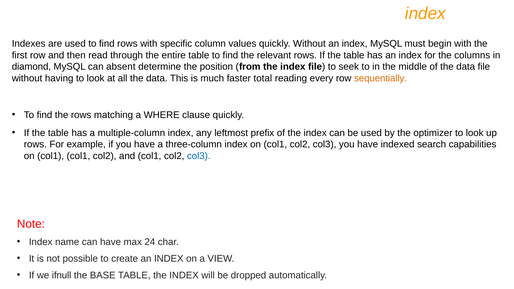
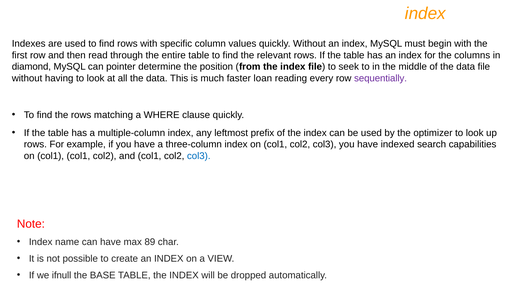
absent: absent -> pointer (121, 67)
total: total -> loan (263, 78)
sequentially colour: orange -> purple (381, 78)
24: 24 -> 89 (150, 242)
